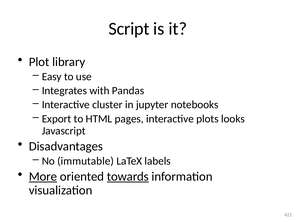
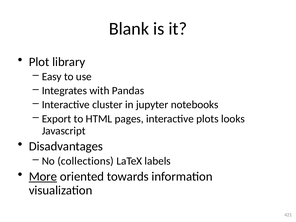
Script: Script -> Blank (129, 29)
immutable: immutable -> collections (86, 161)
towards underline: present -> none (128, 176)
